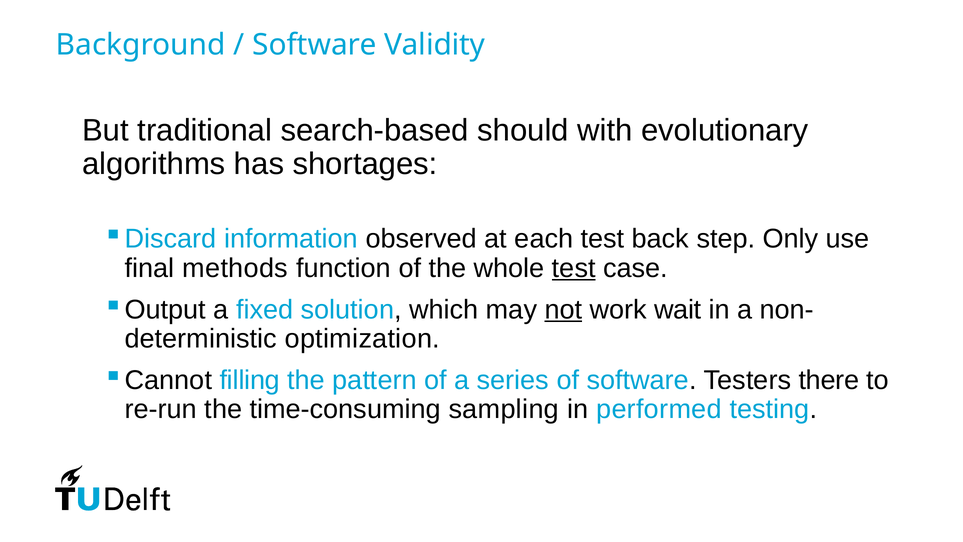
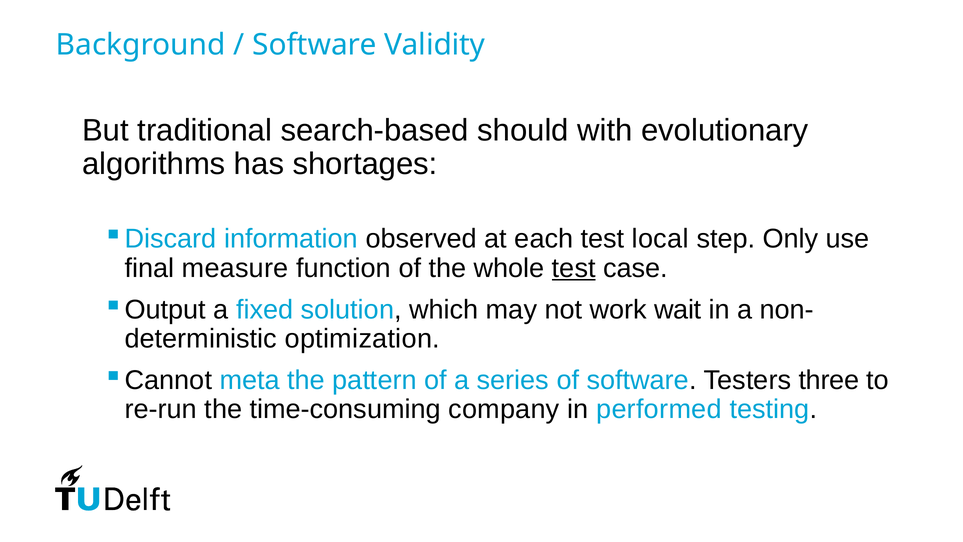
back: back -> local (660, 239)
methods: methods -> measure (235, 268)
not underline: present -> none (563, 309)
filling: filling -> meta (250, 380)
there: there -> three (829, 380)
sampling: sampling -> company (504, 409)
